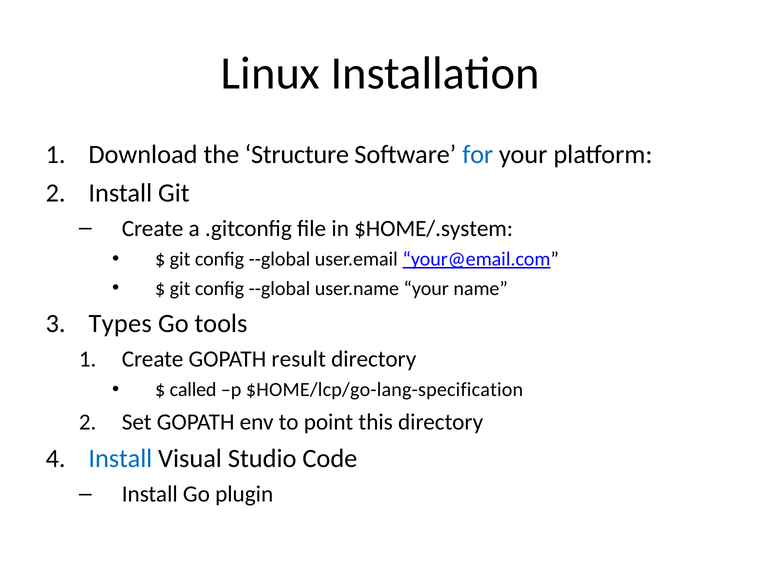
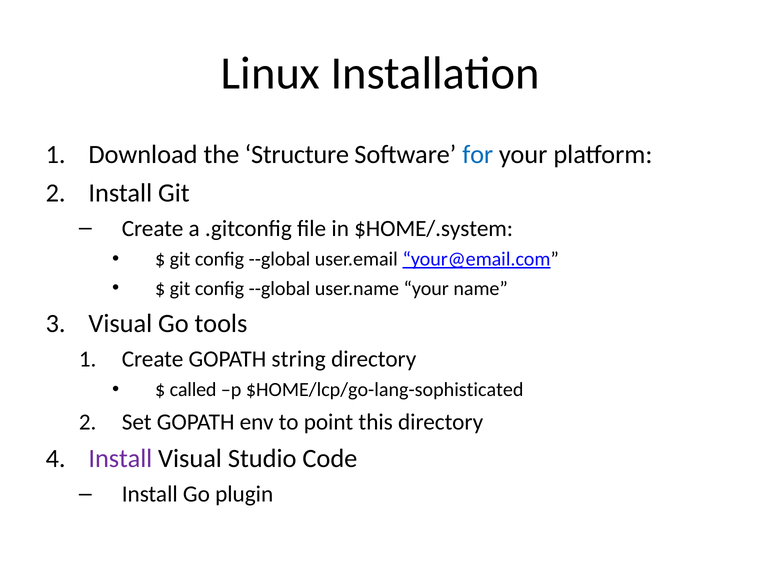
Types: Types -> Visual (120, 324)
result: result -> string (299, 360)
$HOME/lcp/go-lang-specification: $HOME/lcp/go-lang-specification -> $HOME/lcp/go-lang-sophisticated (385, 390)
Install colour: blue -> purple (120, 459)
